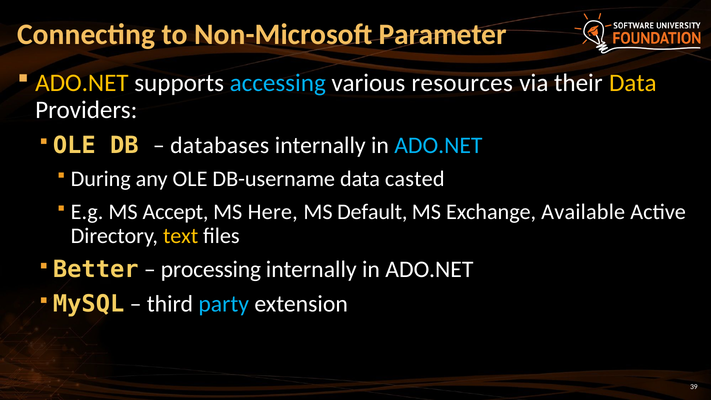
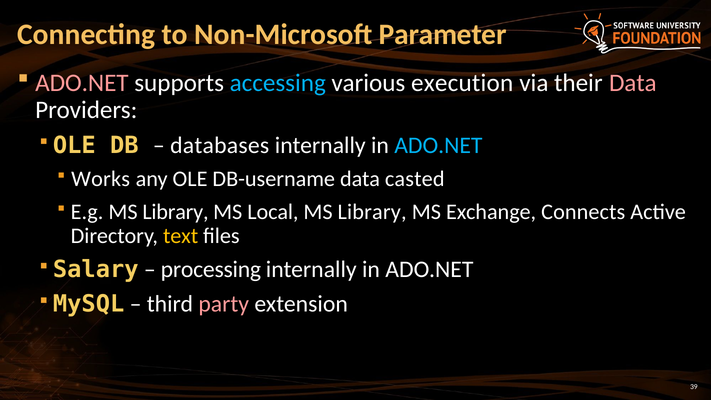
ADO.NET colour: yellow -> pink (82, 83)
resources: resources -> execution (462, 83)
Data colour: yellow -> pink (633, 83)
During: During -> Works (101, 179)
E.g MS Accept: Accept -> Library (175, 212)
Here: Here -> Local (273, 212)
Default: Default -> Library (372, 212)
Available: Available -> Connects (583, 212)
Better: Better -> Salary (96, 270)
party colour: light blue -> pink (224, 304)
